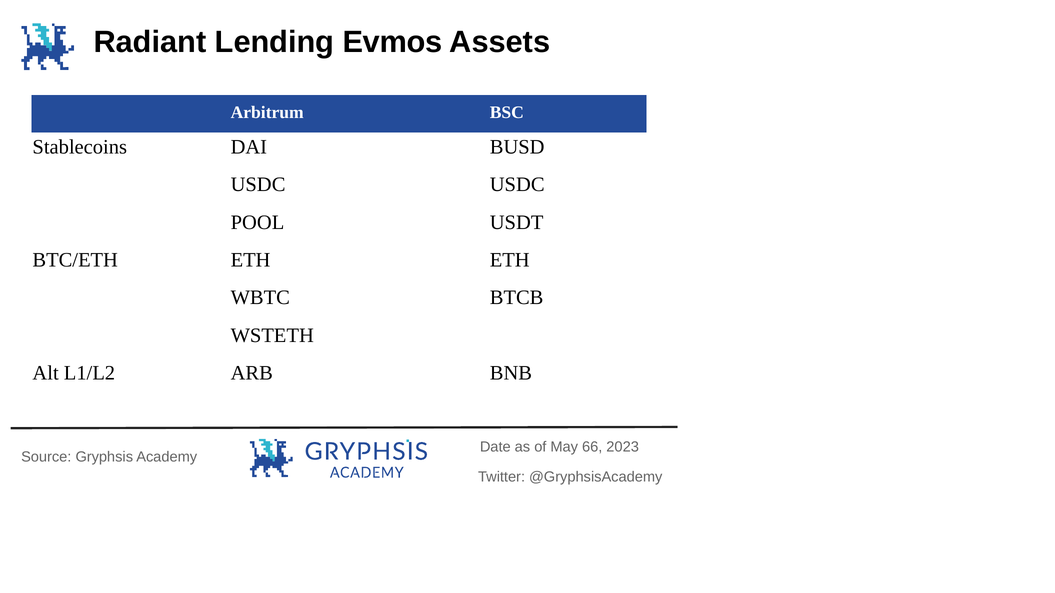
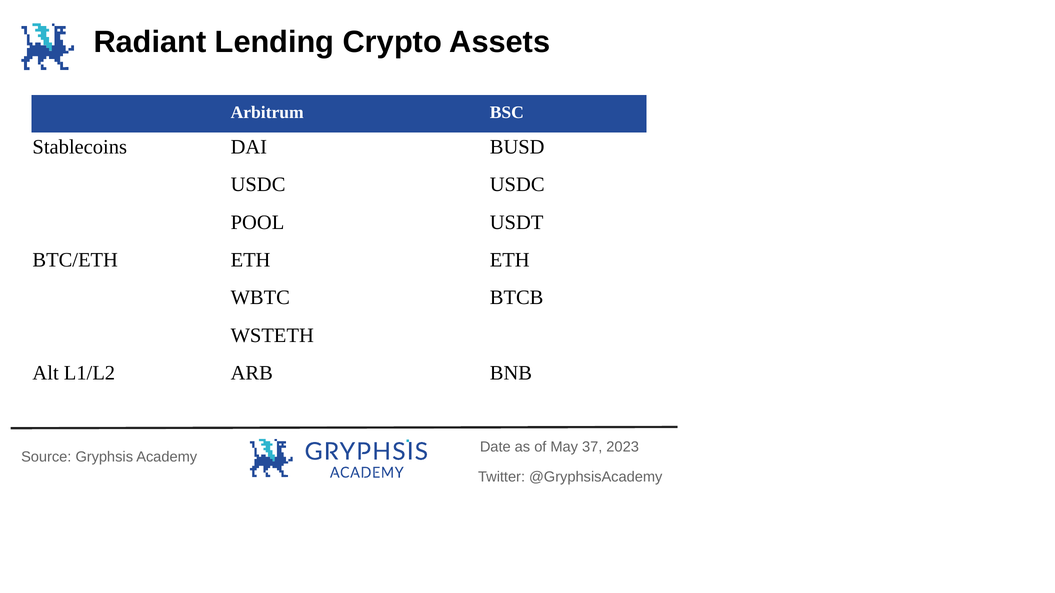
Evmos: Evmos -> Crypto (392, 42)
66: 66 -> 37 (592, 447)
